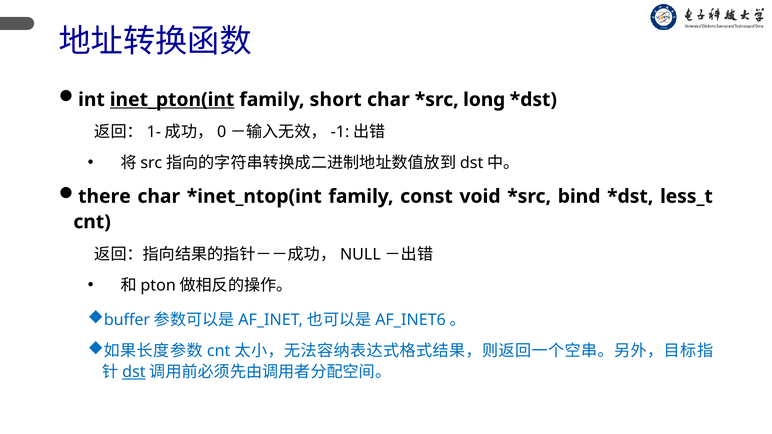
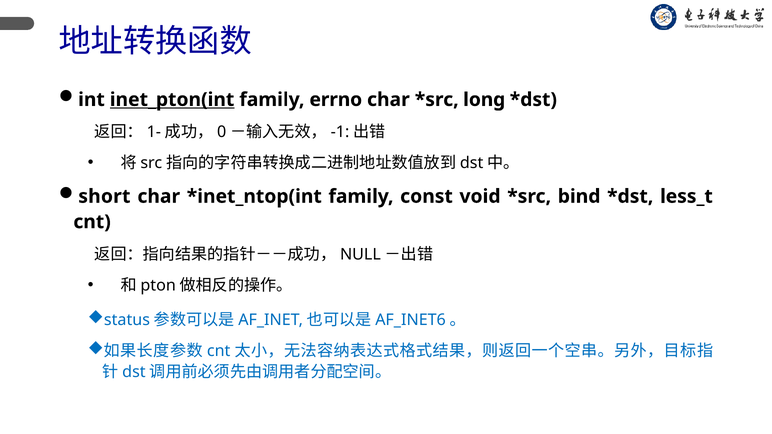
short: short -> errno (336, 100)
there: there -> short (104, 197)
buffer: buffer -> status (127, 320)
dst underline: present -> none (134, 372)
